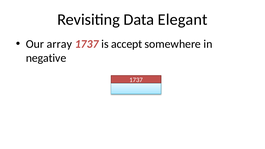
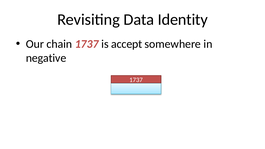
Elegant: Elegant -> Identity (183, 20)
array: array -> chain (59, 44)
